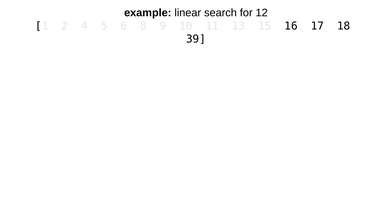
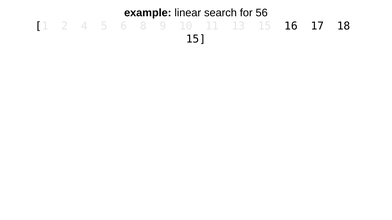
12: 12 -> 56 (262, 13)
39: 39 -> 15 (196, 39)
